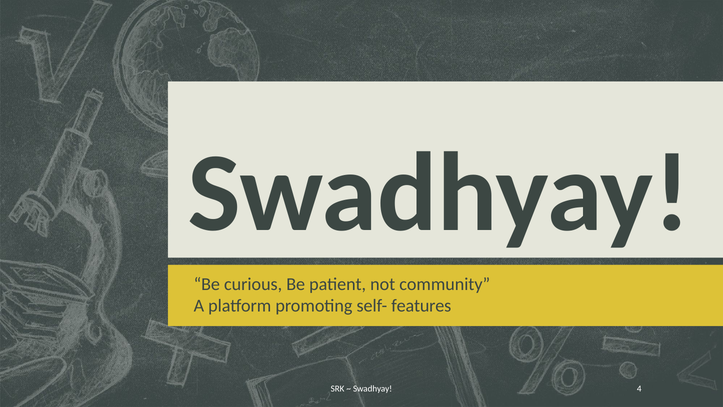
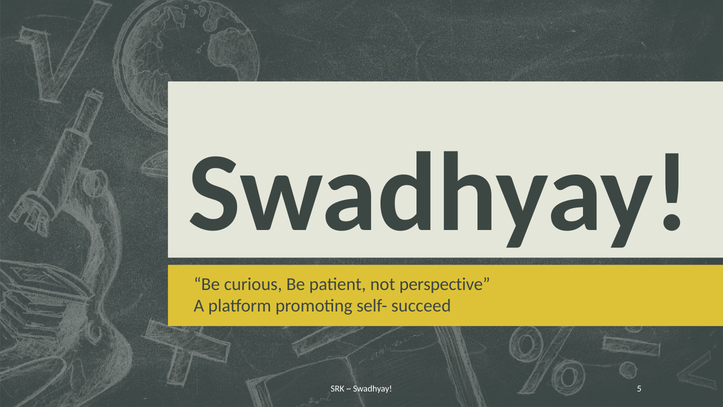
community: community -> perspective (445, 284)
features: features -> succeed (421, 306)
4: 4 -> 5 (639, 388)
